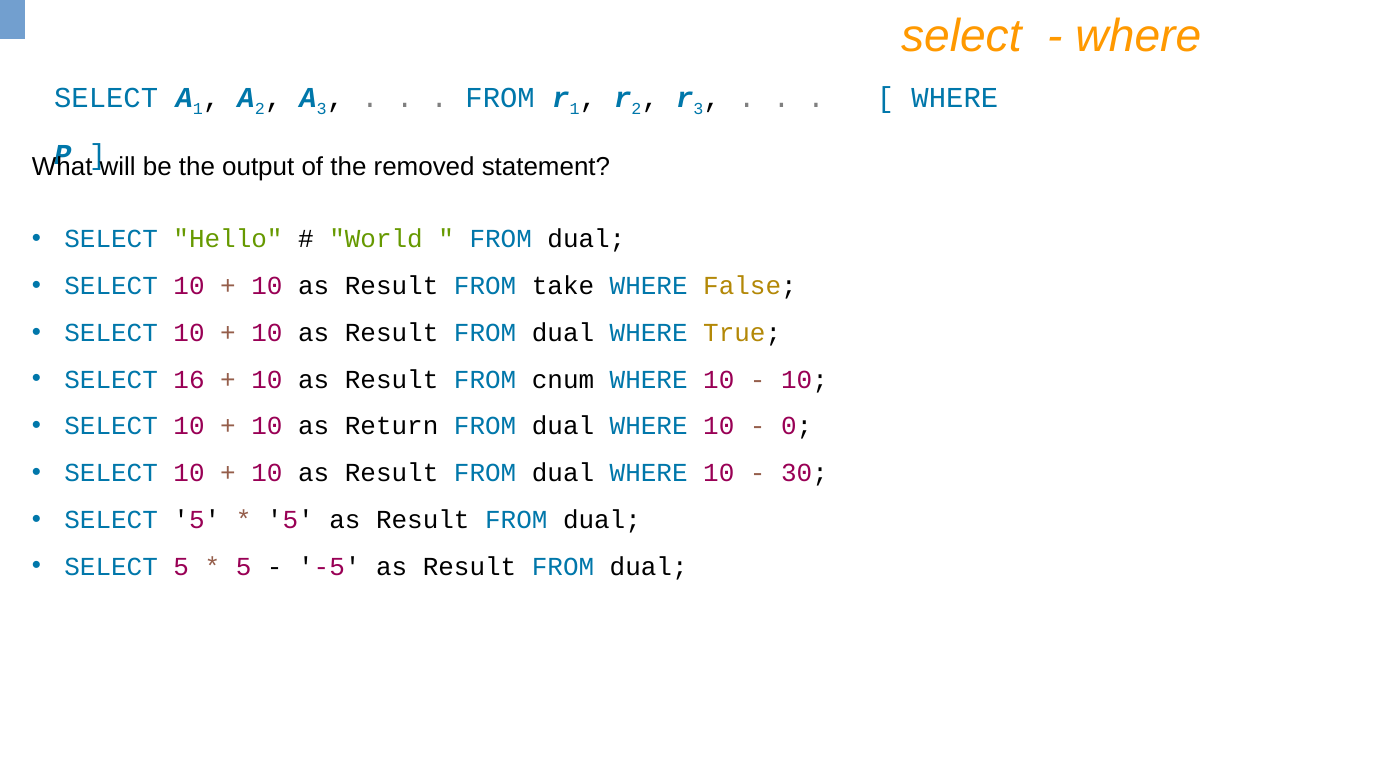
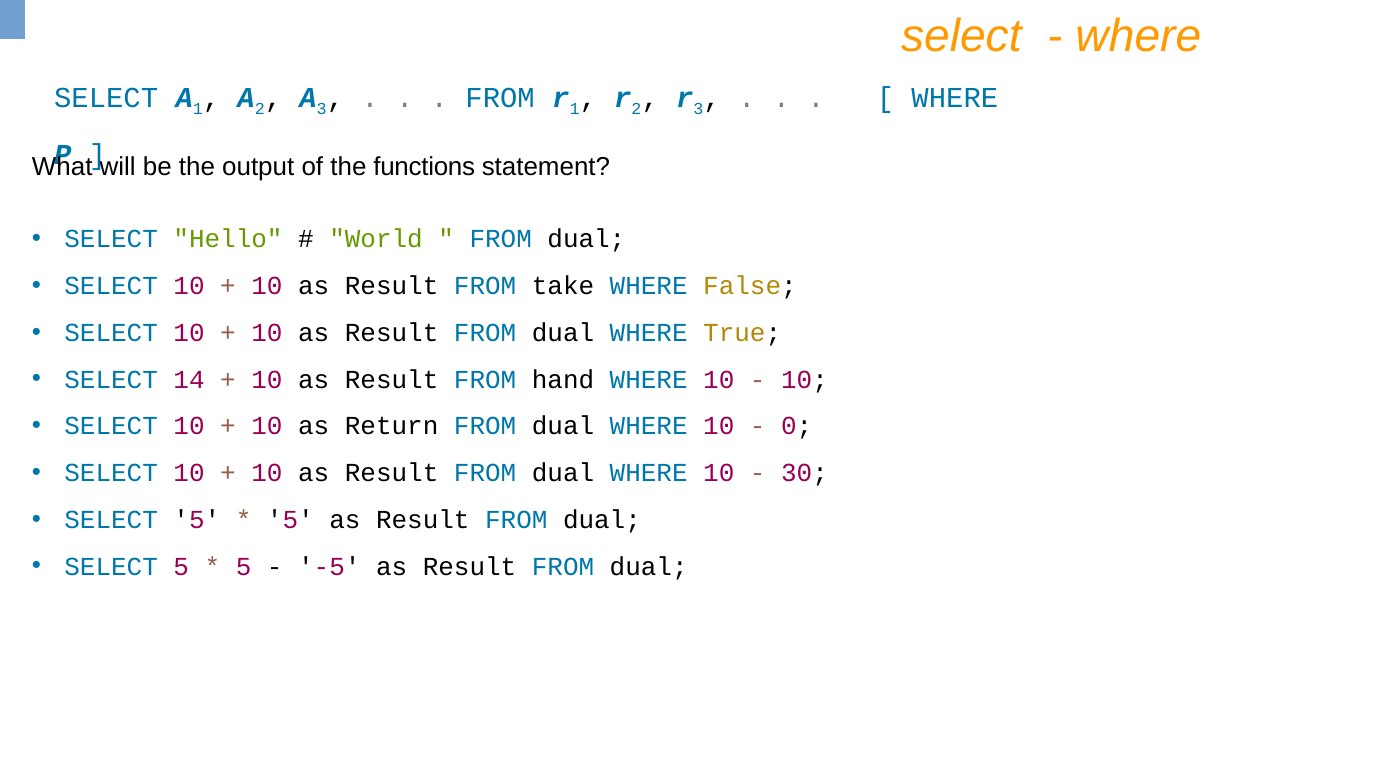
removed: removed -> functions (424, 167)
16: 16 -> 14 (189, 380)
cnum: cnum -> hand (563, 380)
